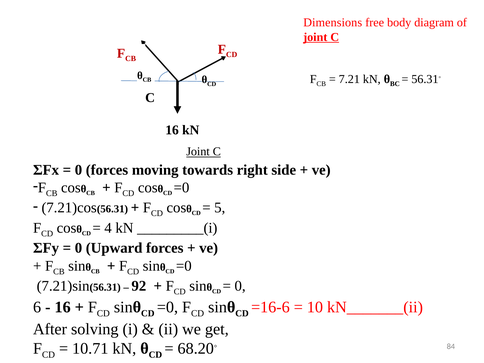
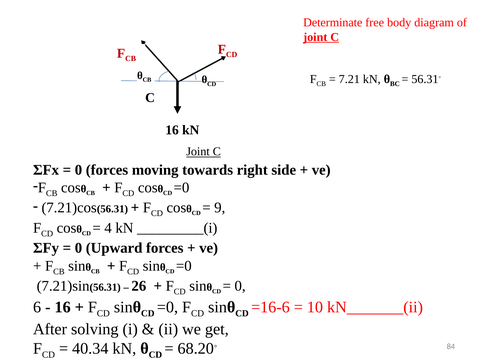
Dimensions: Dimensions -> Determinate (333, 23)
5: 5 -> 9 (220, 208)
92: 92 -> 26 (139, 286)
10.71: 10.71 -> 40.34 (90, 349)
